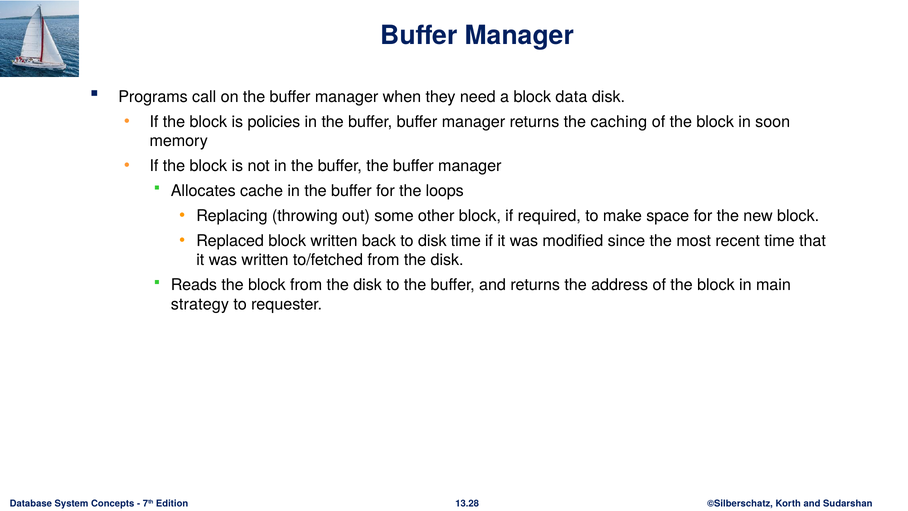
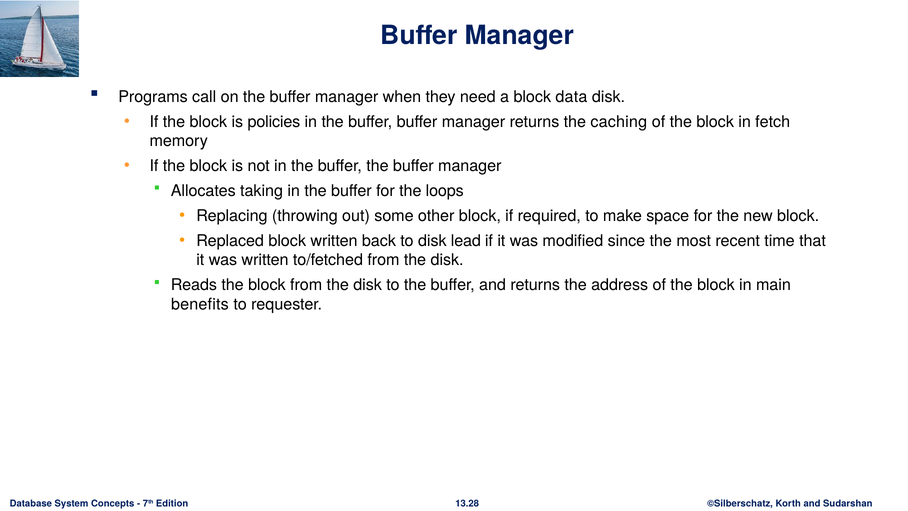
soon: soon -> fetch (773, 122)
cache: cache -> taking (262, 191)
disk time: time -> lead (466, 241)
strategy: strategy -> benefits (200, 304)
